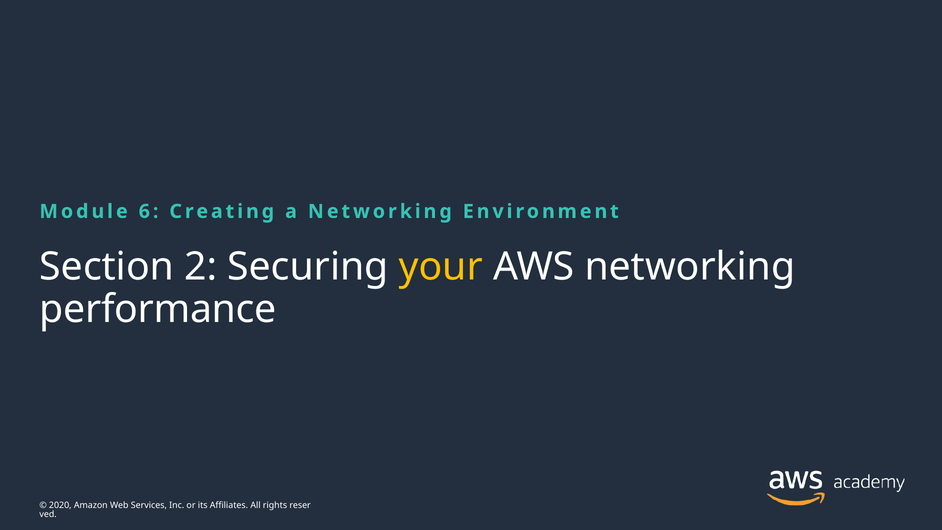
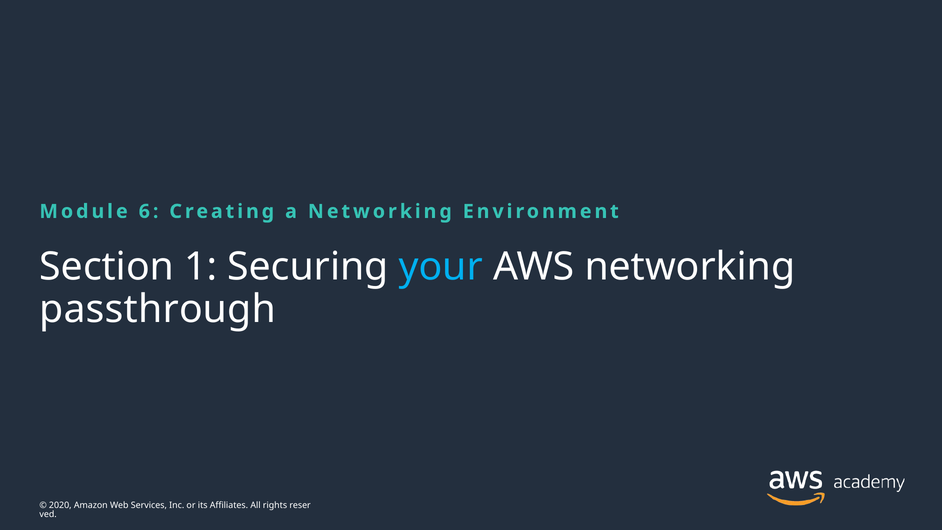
2: 2 -> 1 (201, 267)
your colour: yellow -> light blue (441, 267)
performance: performance -> passthrough (158, 309)
